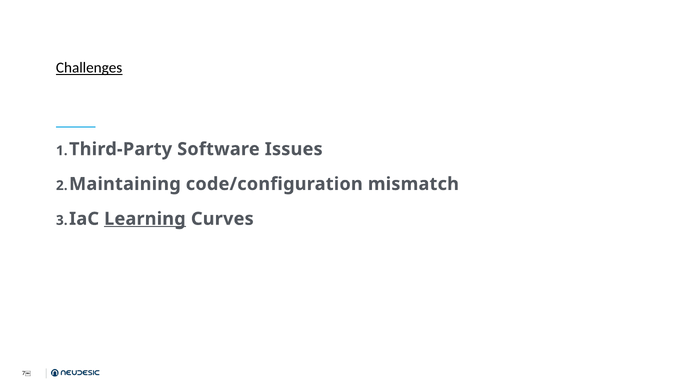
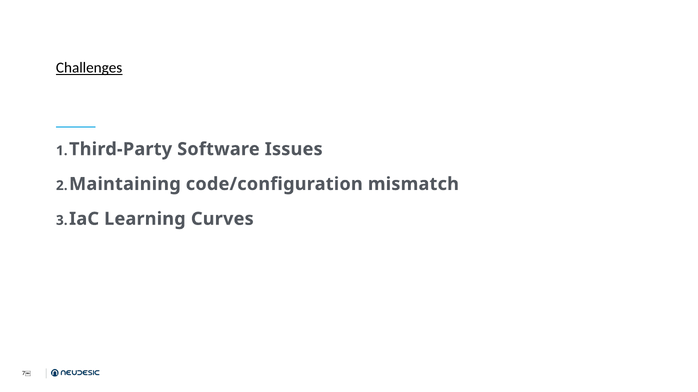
Learning underline: present -> none (145, 219)
